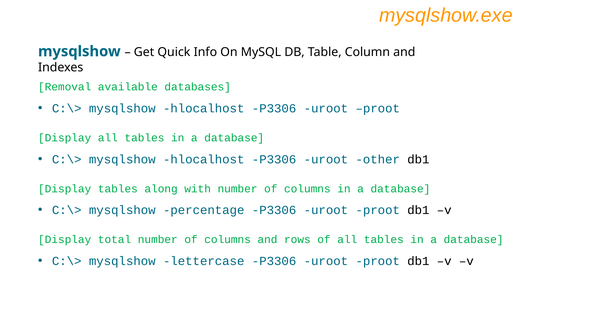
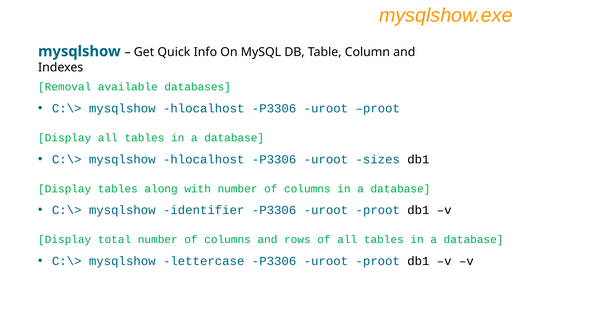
other: other -> sizes (378, 160)
percentage: percentage -> identifier (204, 210)
